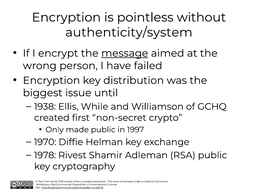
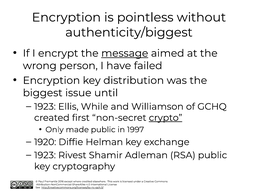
authenticity/system: authenticity/system -> authenticity/biggest (129, 32)
1938: 1938 -> 1923 (45, 107)
crypto underline: none -> present (166, 118)
1970: 1970 -> 1920 (45, 142)
1978: 1978 -> 1923 (45, 156)
